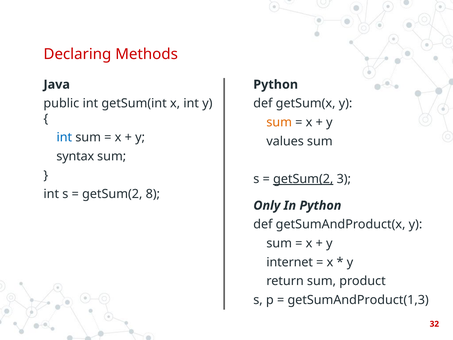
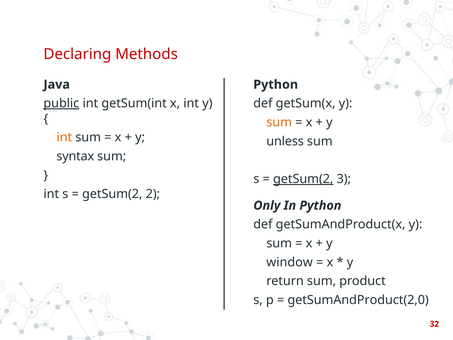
public underline: none -> present (61, 103)
int colour: blue -> orange (64, 137)
values: values -> unless (285, 141)
8: 8 -> 2 (153, 194)
internet: internet -> window (290, 262)
getSumAndProduct(1,3: getSumAndProduct(1,3 -> getSumAndProduct(2,0 (358, 300)
